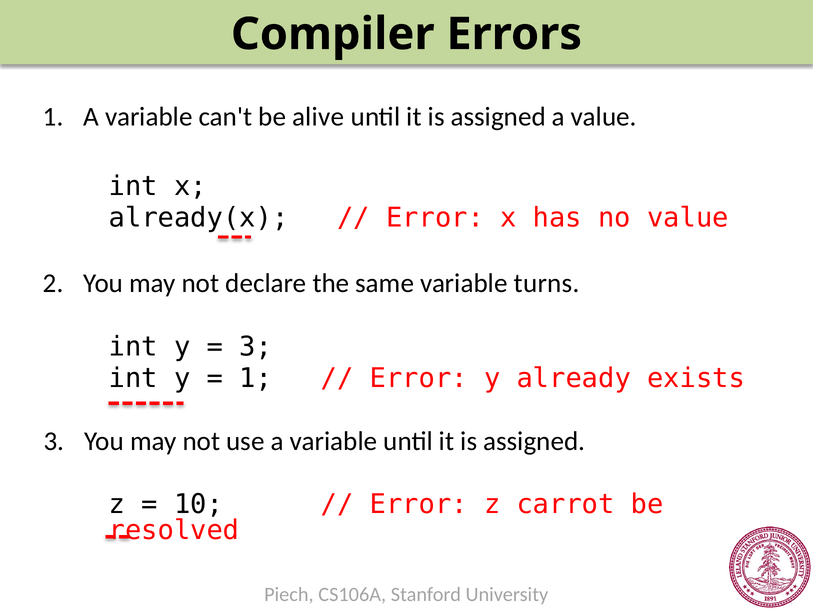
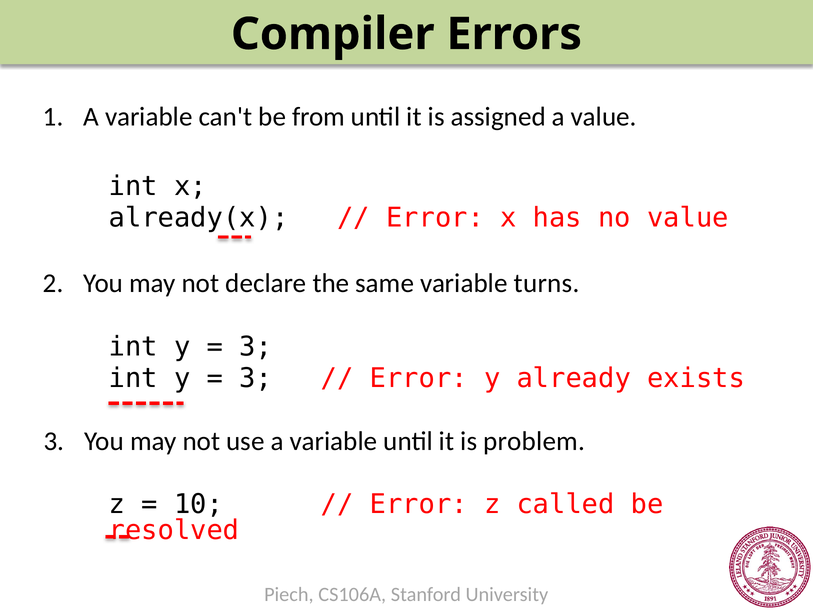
alive: alive -> from (319, 117)
1: 1 -> 3 (256, 378)
assigned: assigned -> problem (534, 441)
carrot: carrot -> called (566, 504)
